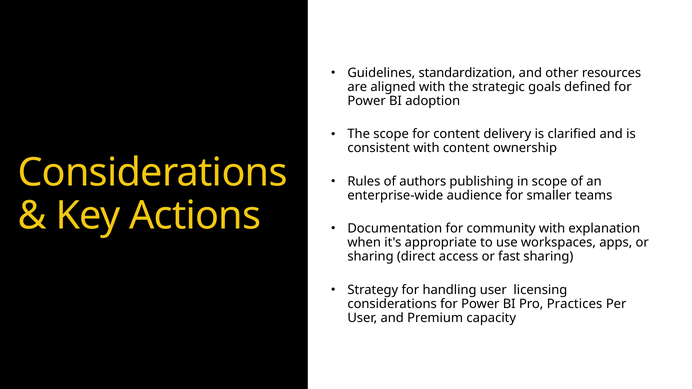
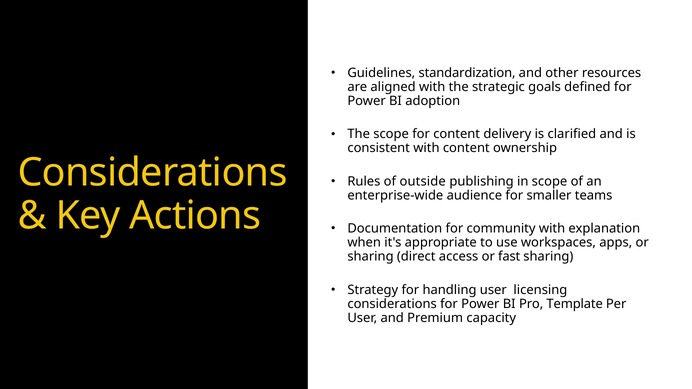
authors: authors -> outside (423, 181)
Practices: Practices -> Template (575, 304)
